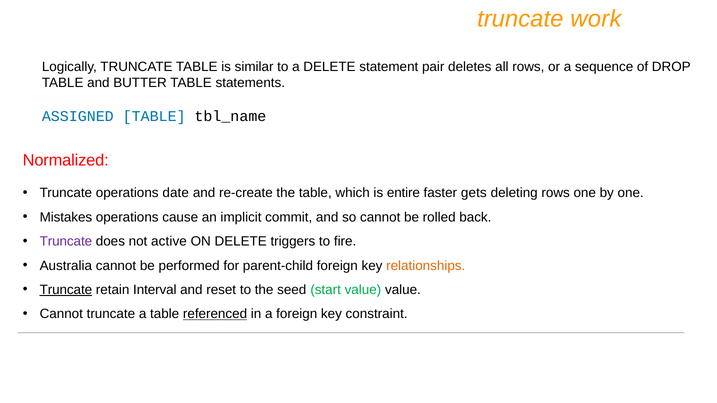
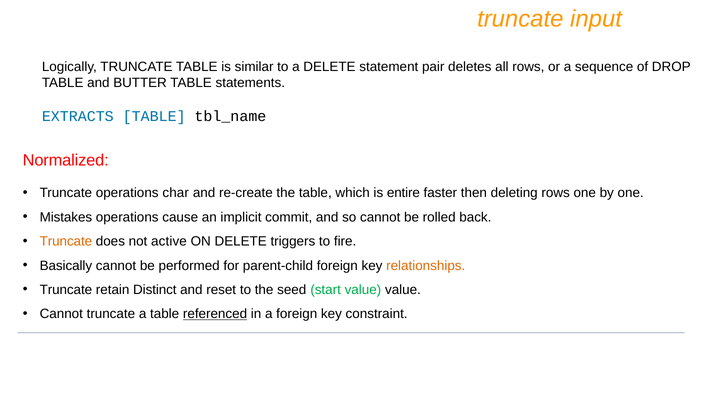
work: work -> input (596, 19)
ASSIGNED: ASSIGNED -> EXTRACTS (78, 116)
date: date -> char (176, 193)
gets: gets -> then (474, 193)
Truncate colour: purple -> orange (66, 242)
Australia: Australia -> Basically (66, 266)
Truncate underline: present -> none (66, 290)
Interval: Interval -> Distinct (155, 290)
